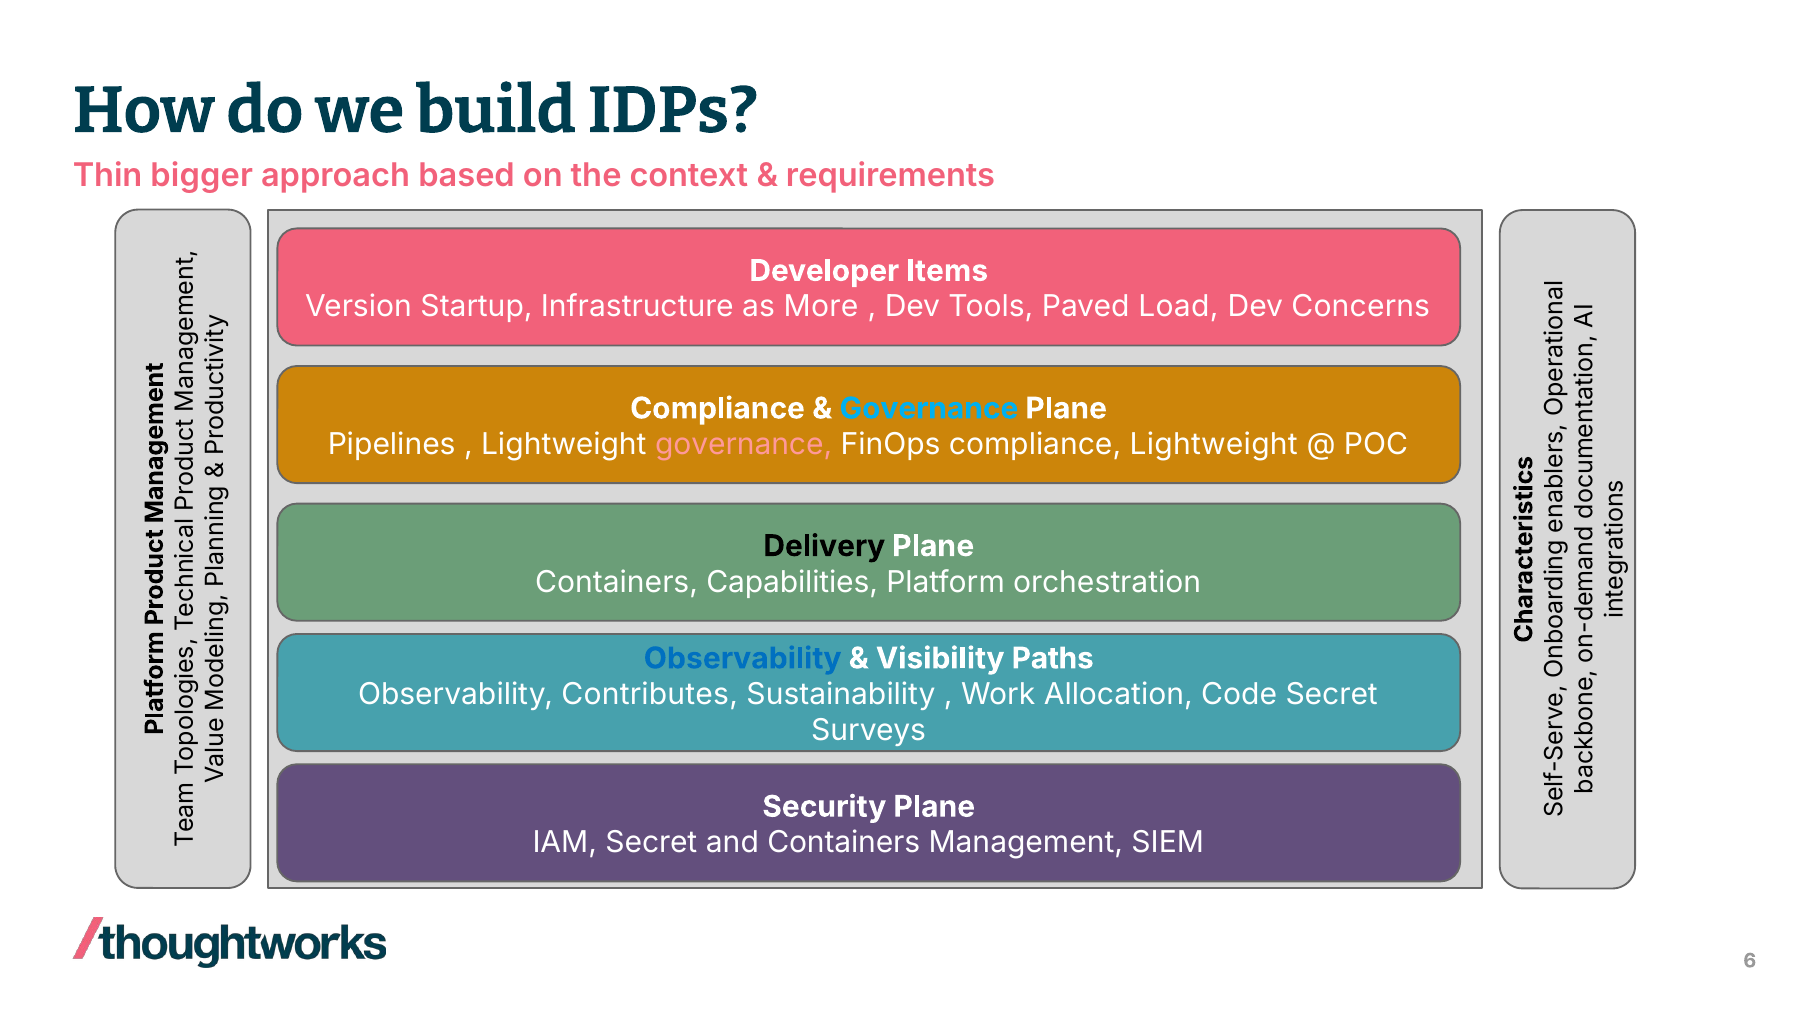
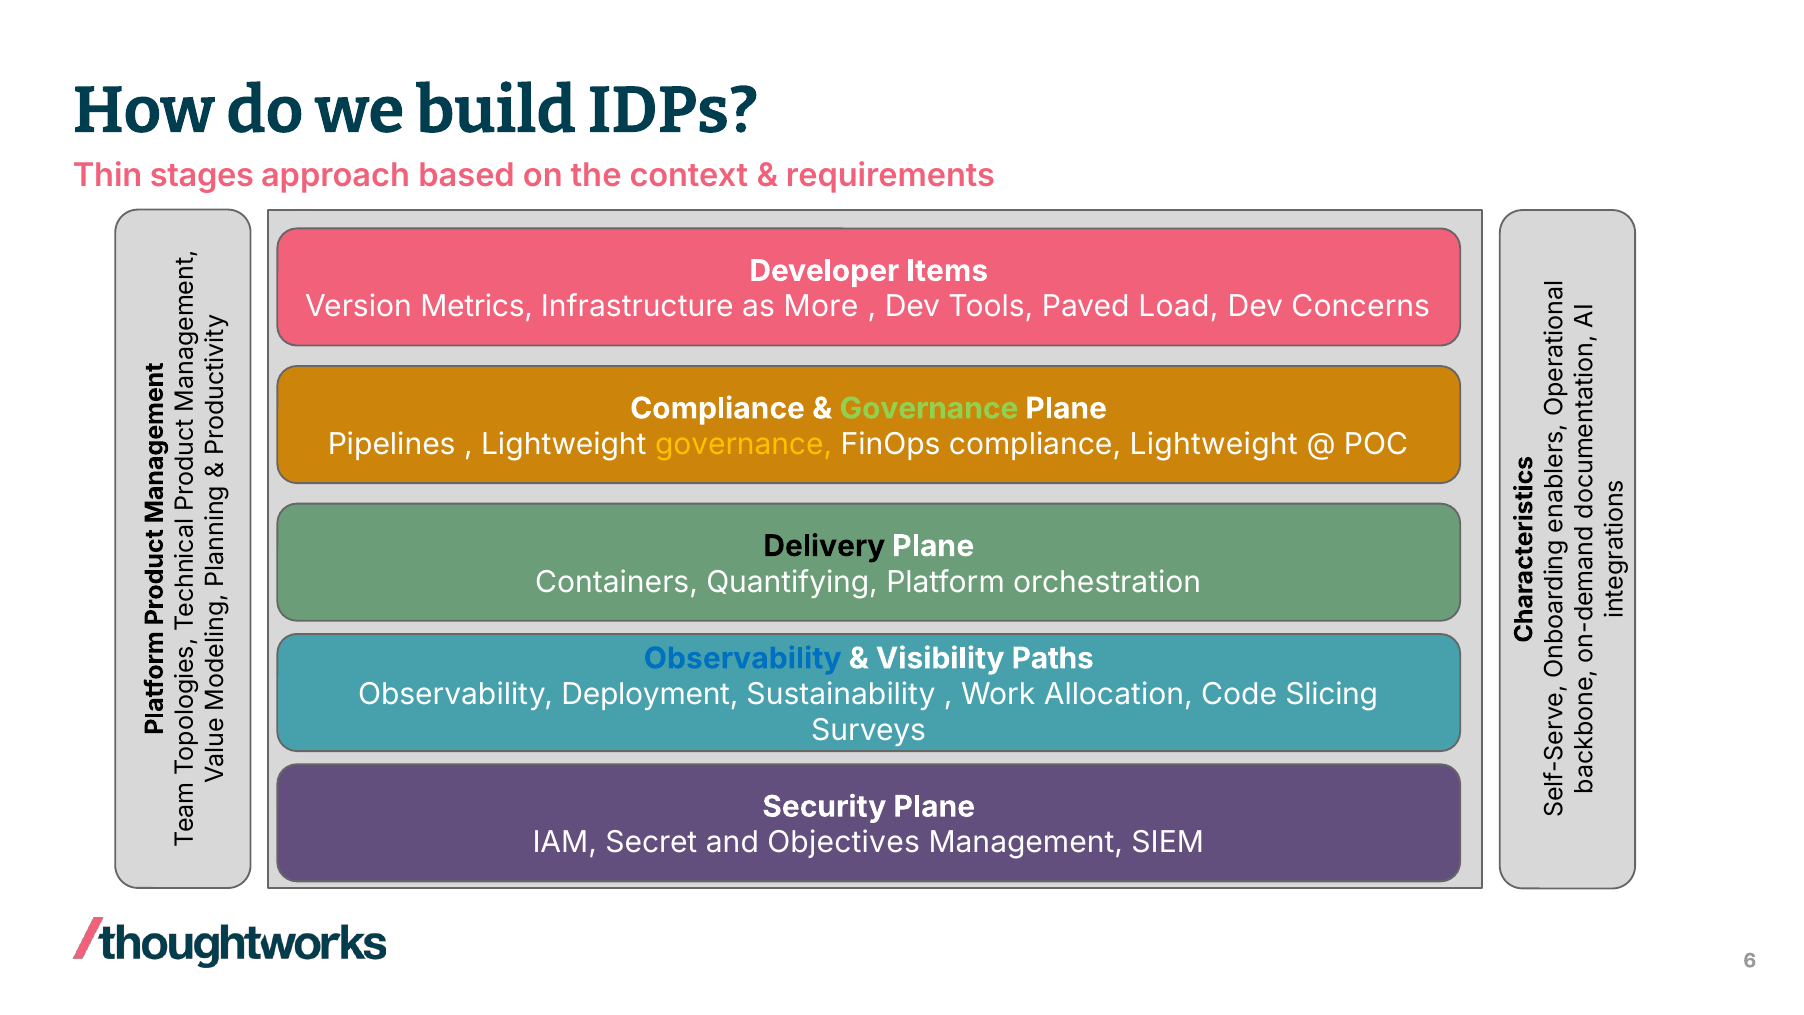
bigger: bigger -> stages (202, 175)
Startup: Startup -> Metrics (477, 307)
Governance colour: light blue -> light green (929, 408)
governance colour: pink -> yellow (744, 445)
Capabilities: Capabilities -> Quantifying (792, 582)
Contributes: Contributes -> Deployment (650, 694)
Code Secret: Secret -> Slicing (1332, 694)
and Containers: Containers -> Objectives (844, 843)
